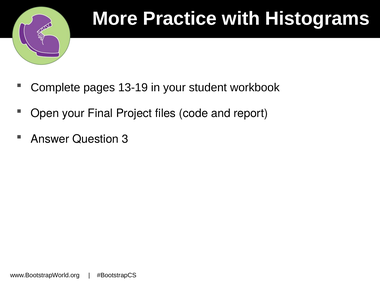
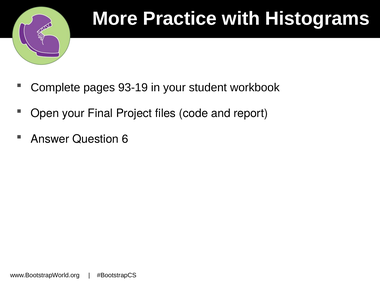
13-19: 13-19 -> 93-19 (133, 88)
3: 3 -> 6 (125, 139)
